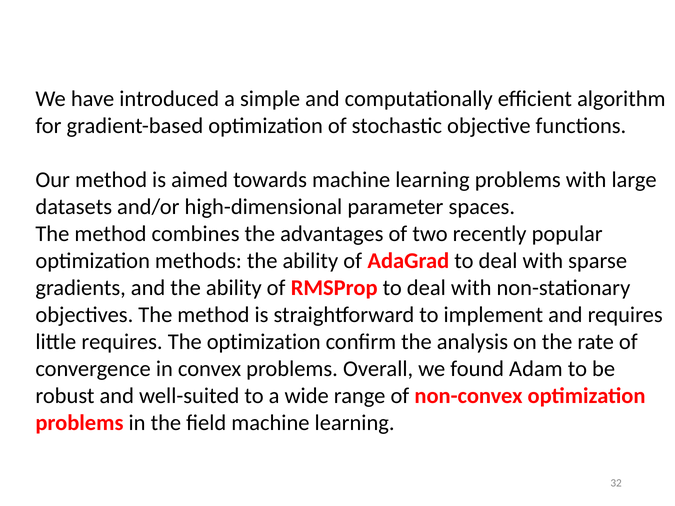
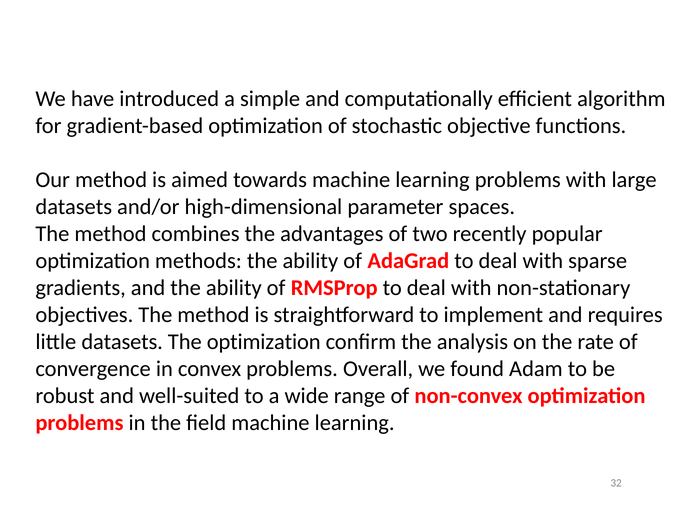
little requires: requires -> datasets (122, 342)
